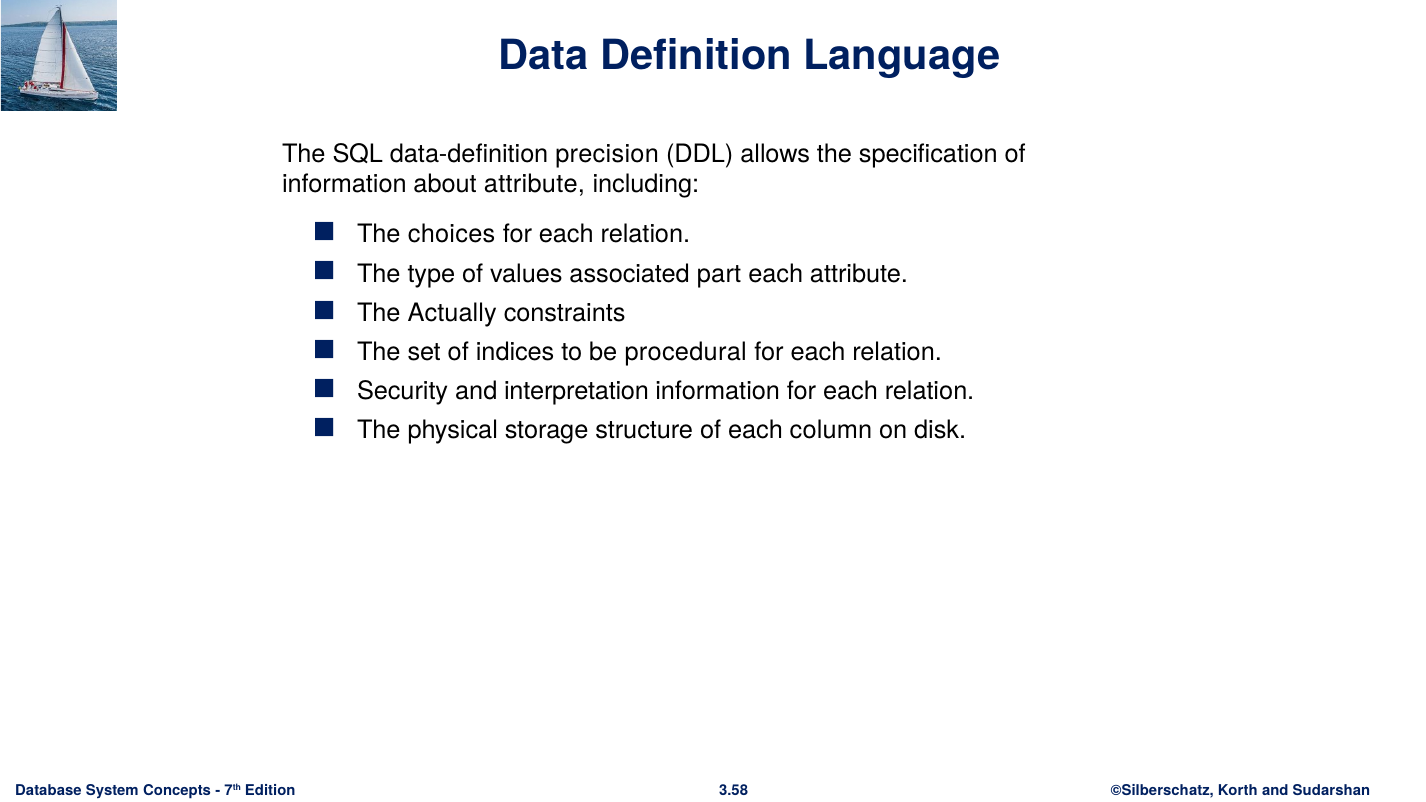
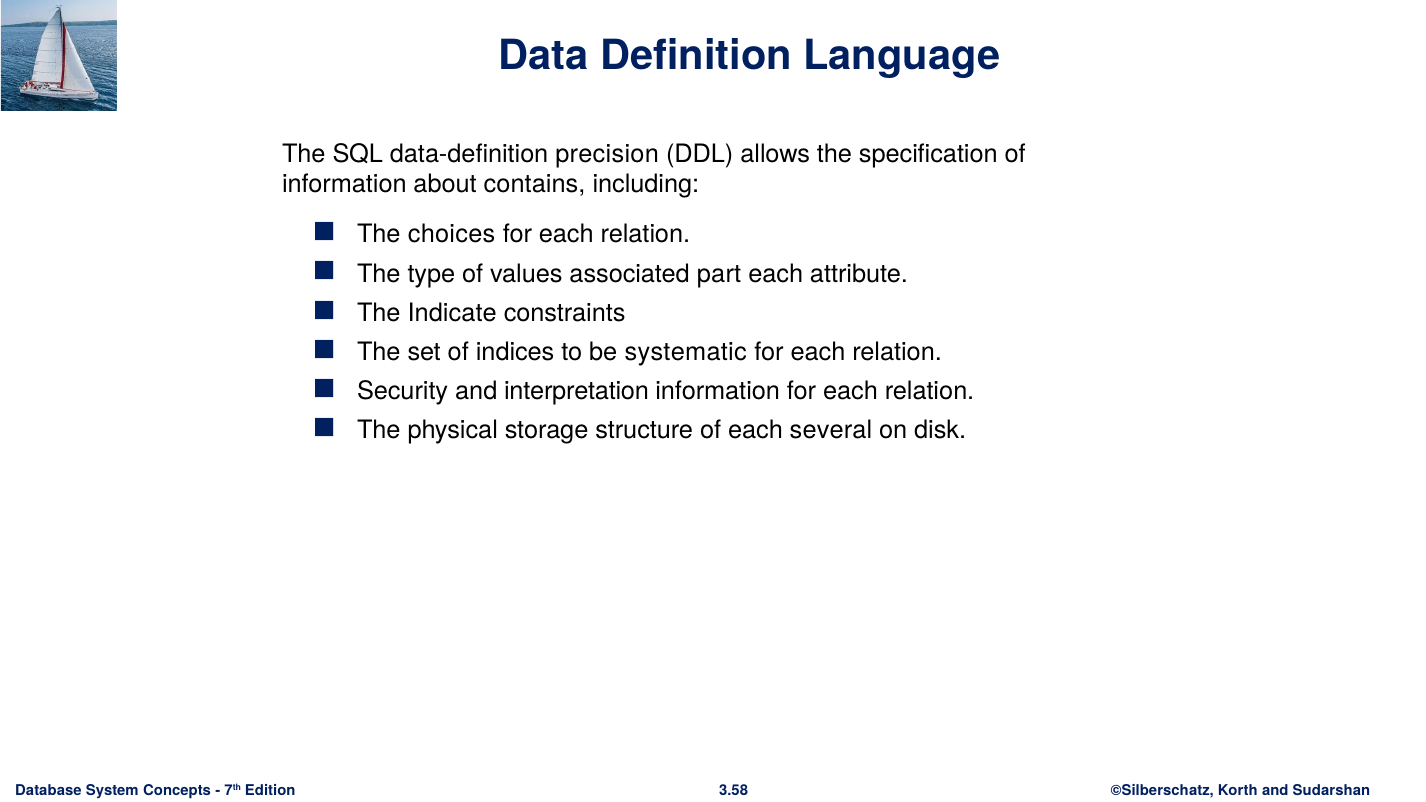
about attribute: attribute -> contains (535, 185)
Actually: Actually -> Indicate (452, 313)
procedural: procedural -> systematic (686, 352)
column: column -> several (831, 430)
